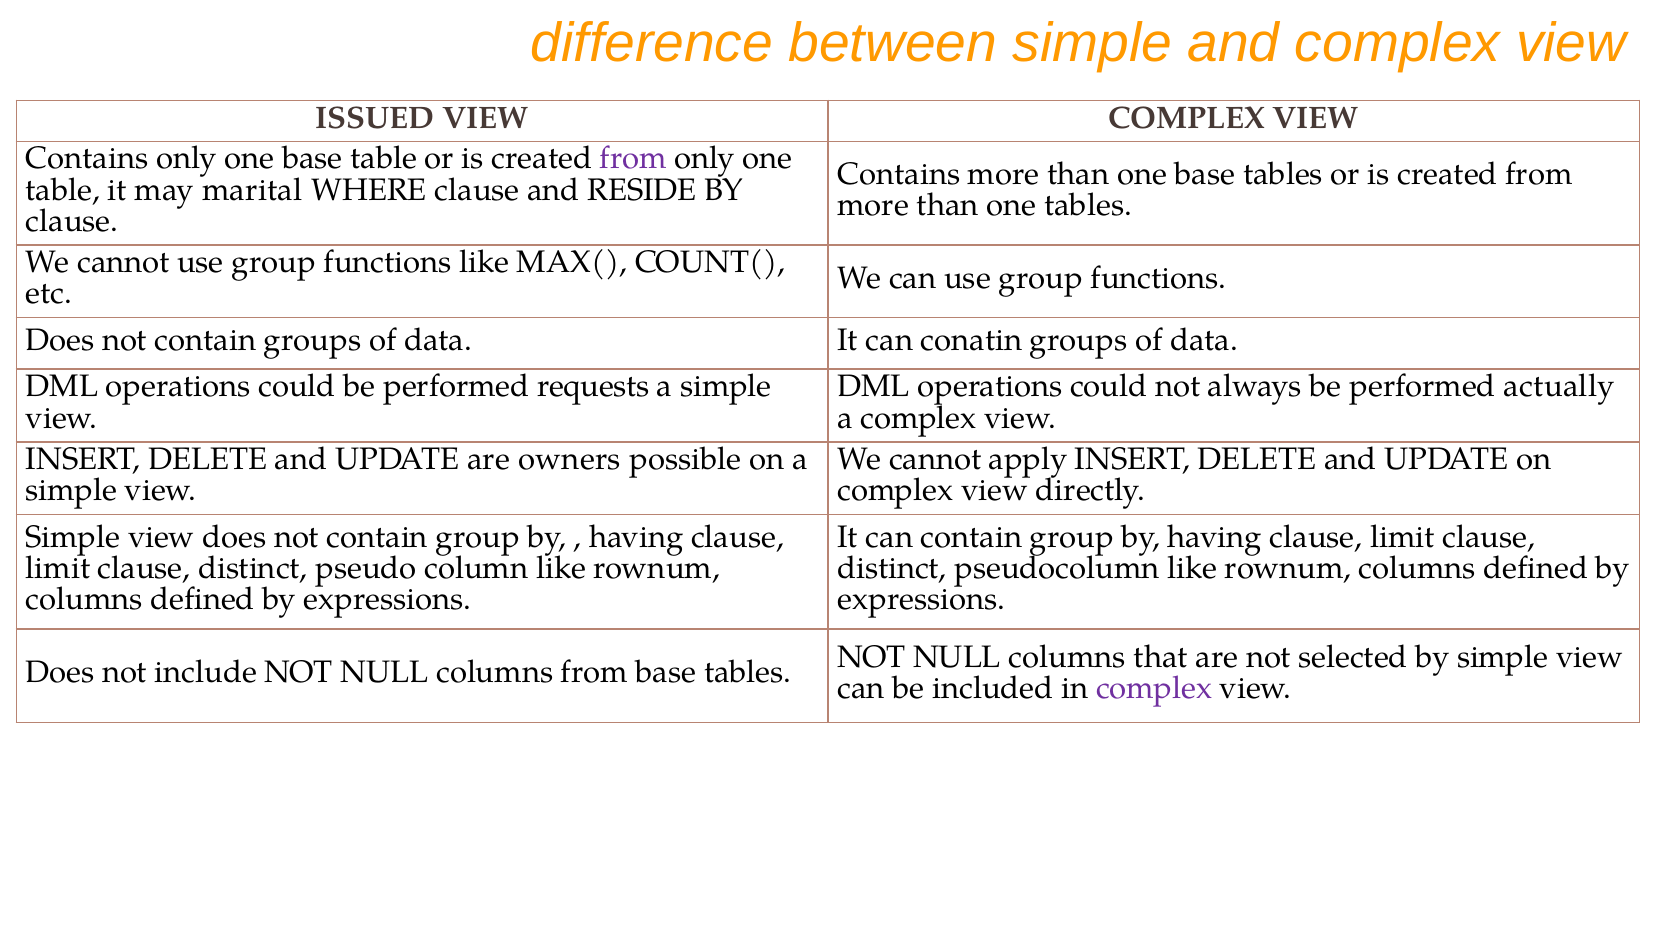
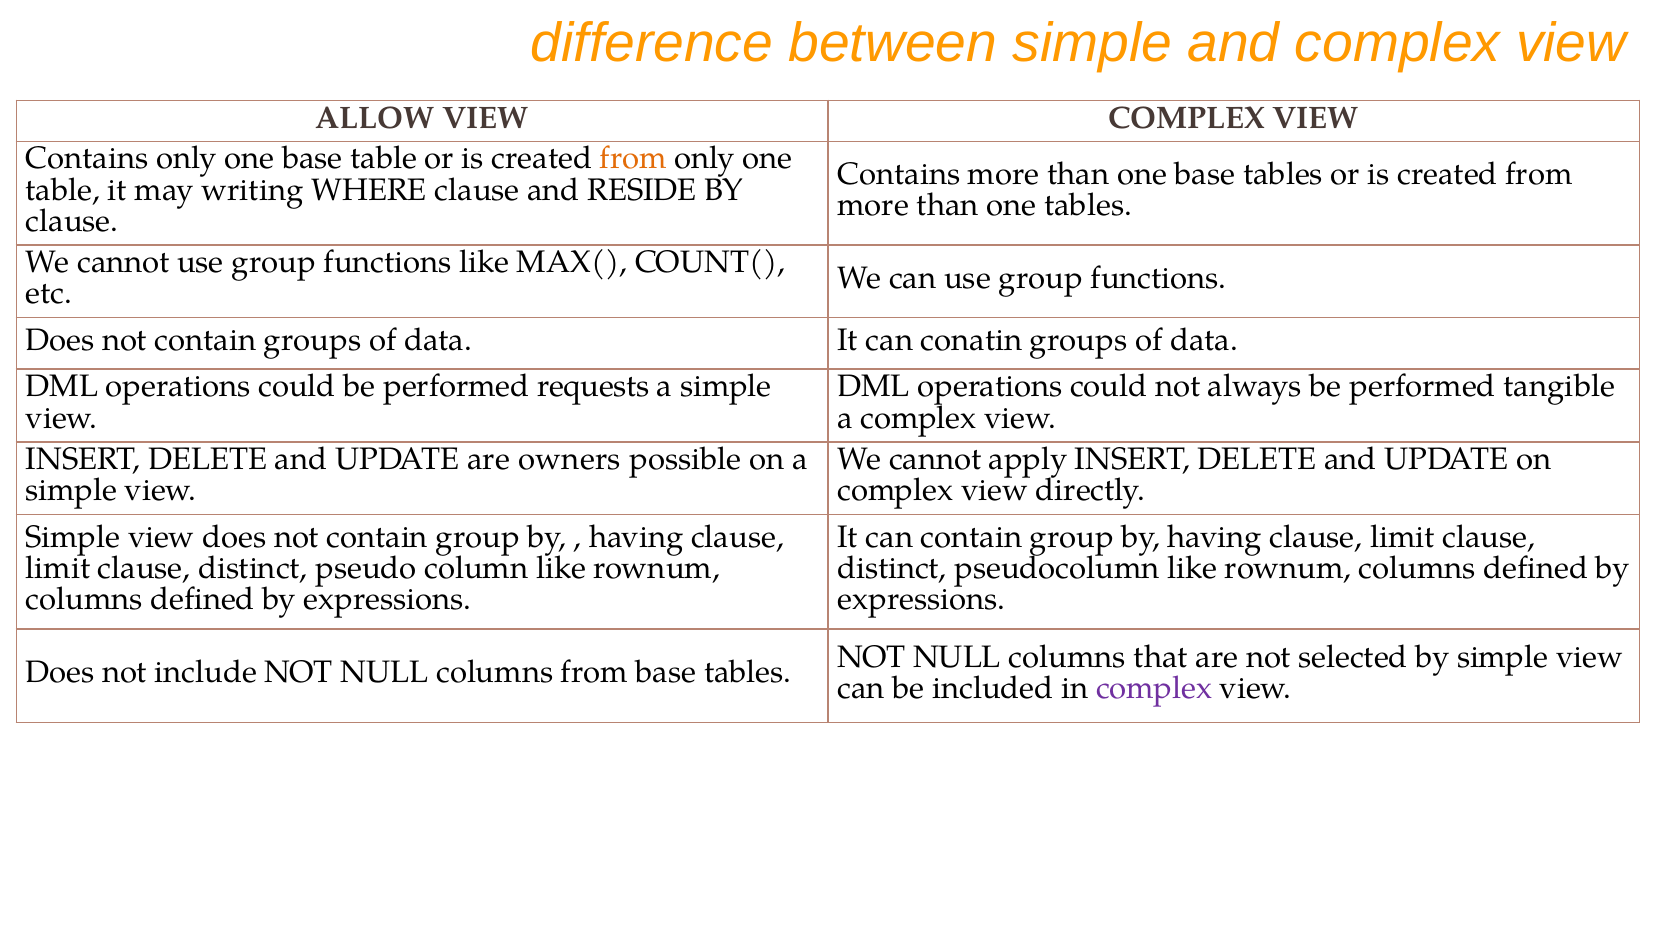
ISSUED: ISSUED -> ALLOW (375, 118)
from colour: purple -> orange (633, 159)
marital: marital -> writing (252, 190)
actually: actually -> tangible (1559, 387)
